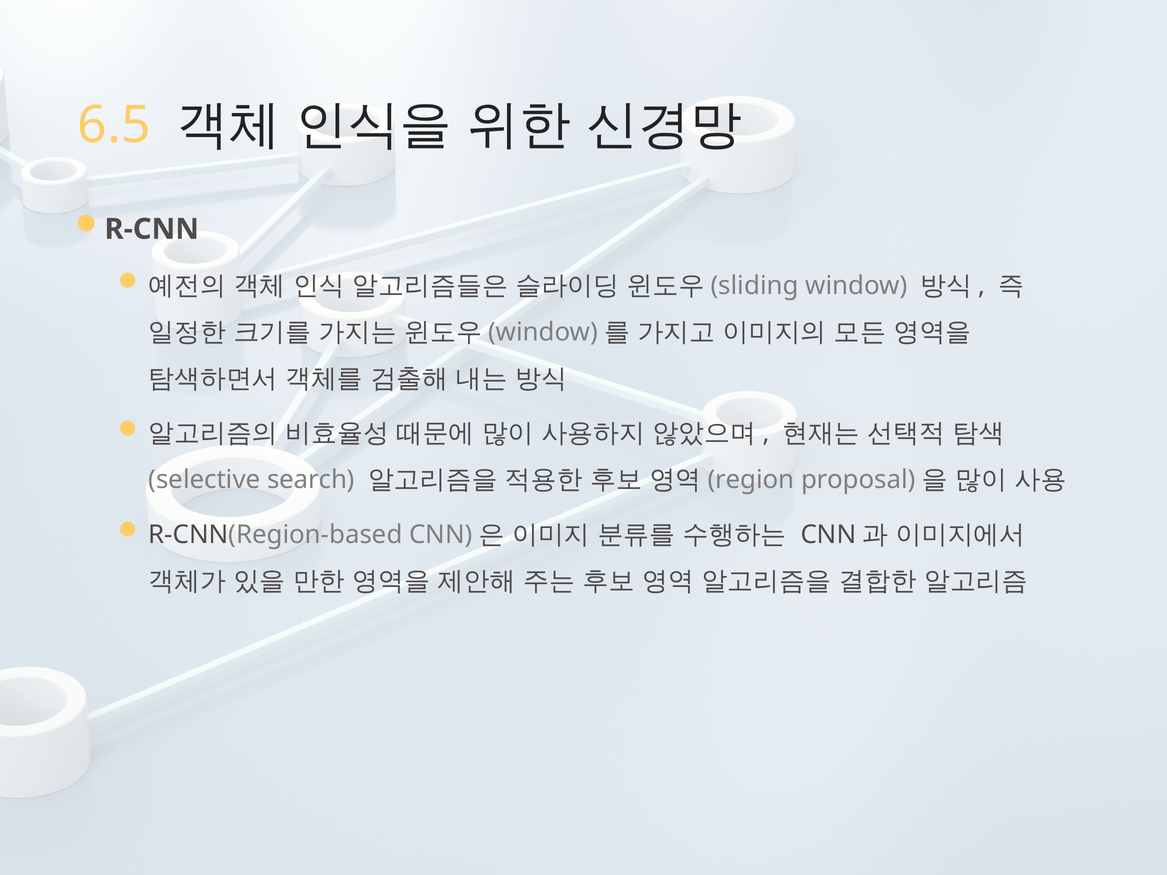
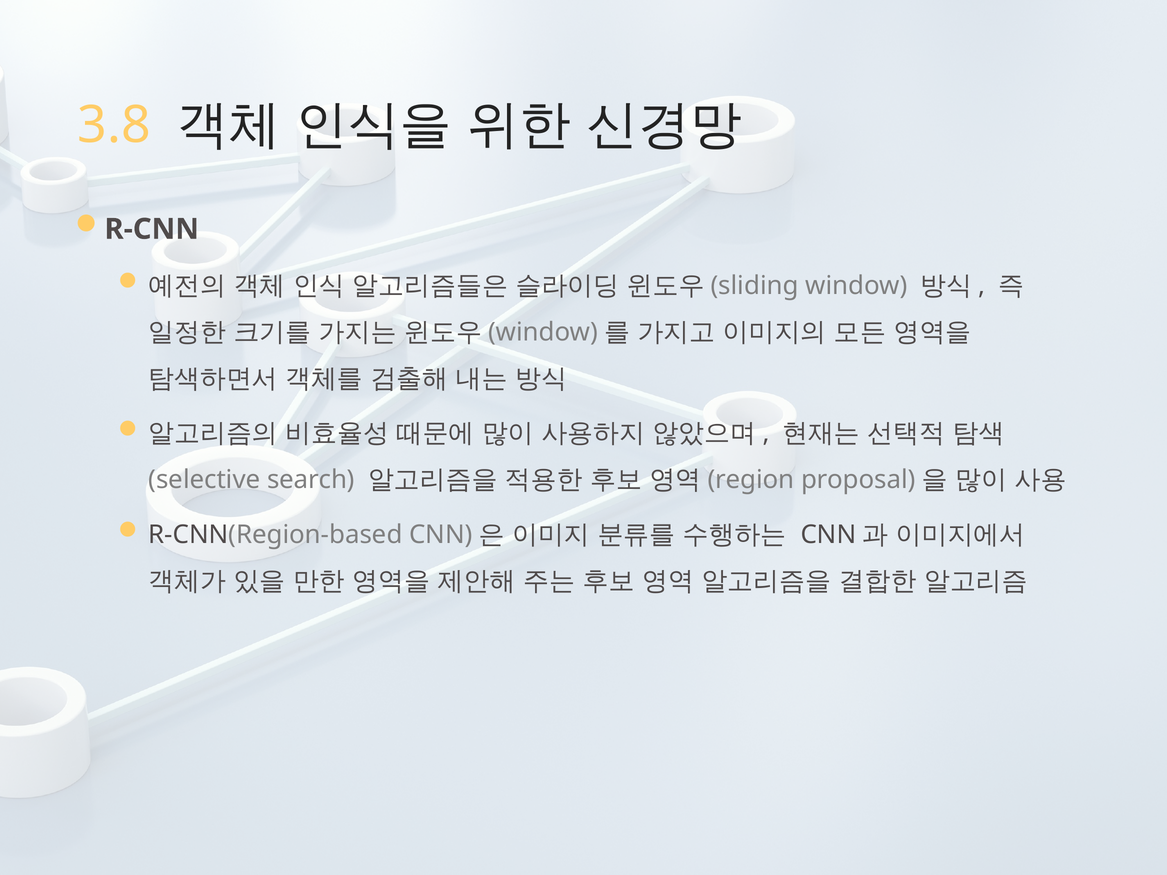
6.5: 6.5 -> 3.8 (114, 125)
